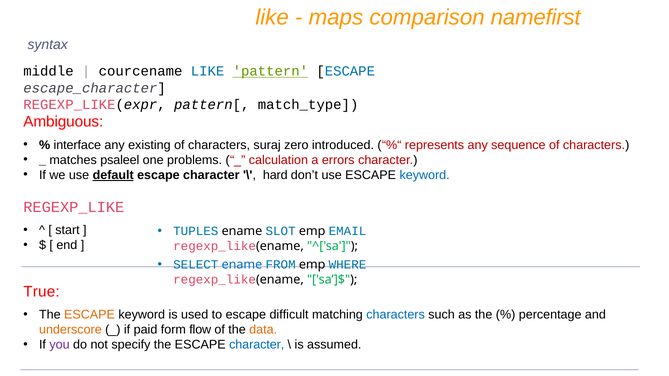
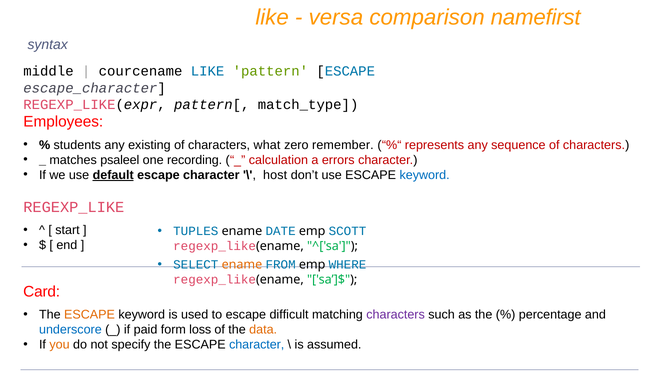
maps: maps -> versa (336, 17)
pattern underline: present -> none (270, 71)
Ambiguous: Ambiguous -> Employees (63, 122)
interface: interface -> students (77, 145)
suraj: suraj -> what (267, 145)
introduced: introduced -> remember (343, 145)
problems: problems -> recording (195, 160)
hard: hard -> host (275, 175)
SLOT: SLOT -> DATE (281, 231)
EMAIL: EMAIL -> SCOTT (347, 231)
ename colour: blue -> orange (242, 265)
True: True -> Card (42, 292)
characters colour: blue -> purple (396, 315)
underscore colour: orange -> blue (70, 330)
flow: flow -> loss (200, 330)
you colour: purple -> orange (60, 345)
